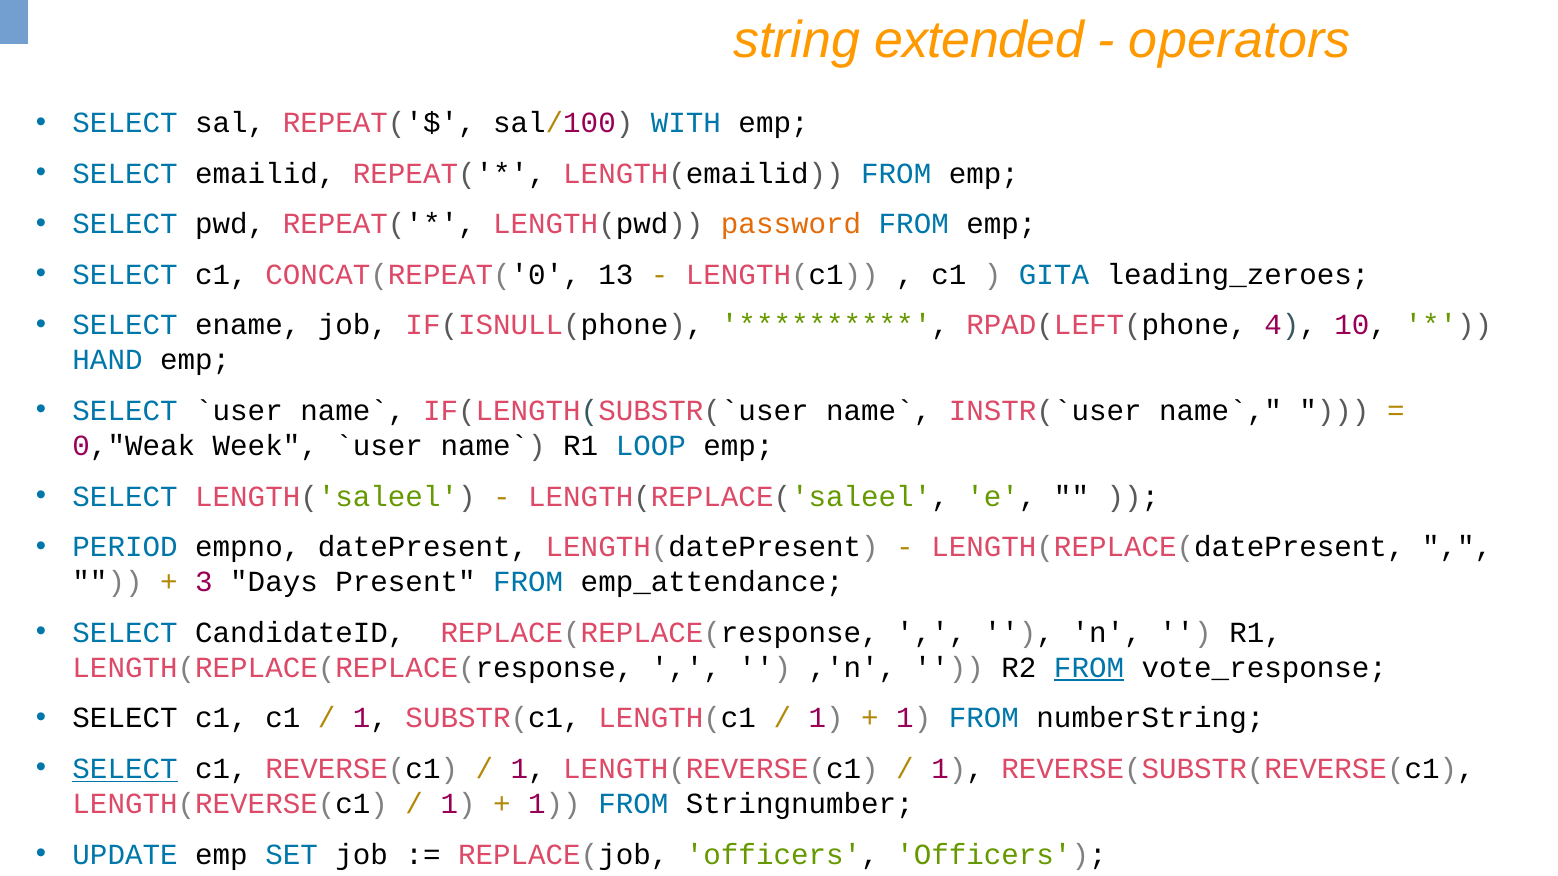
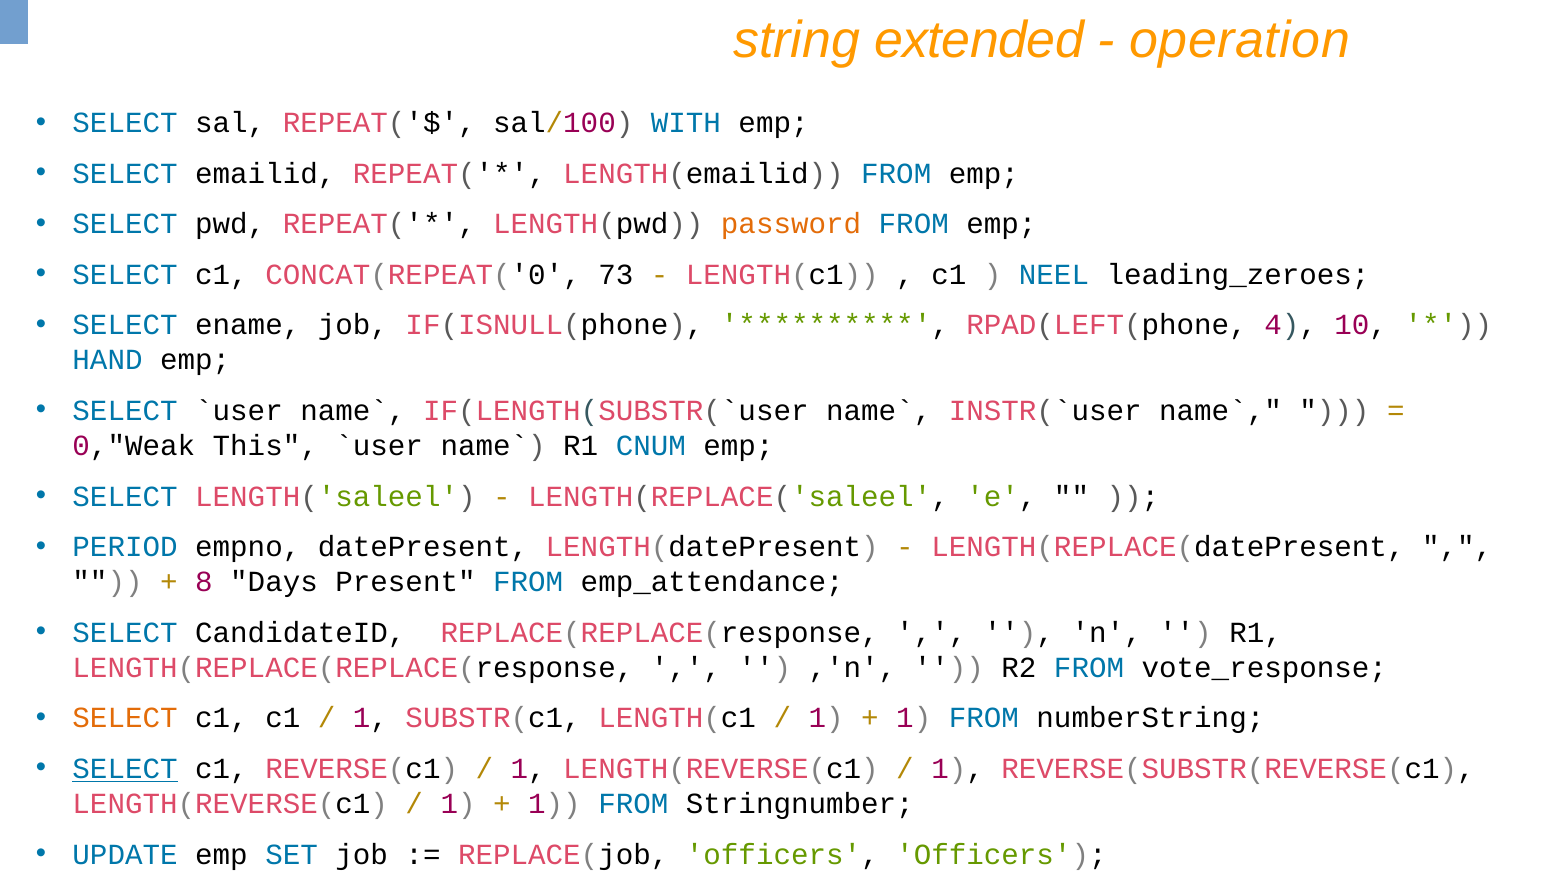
operators: operators -> operation (1240, 41)
13: 13 -> 73 (616, 275)
GITA: GITA -> NEEL (1054, 275)
Week: Week -> This (265, 446)
LOOP: LOOP -> CNUM (651, 446)
3: 3 -> 8 (204, 582)
FROM underline: present -> none (1089, 668)
SELECT colour: black -> orange (125, 719)
